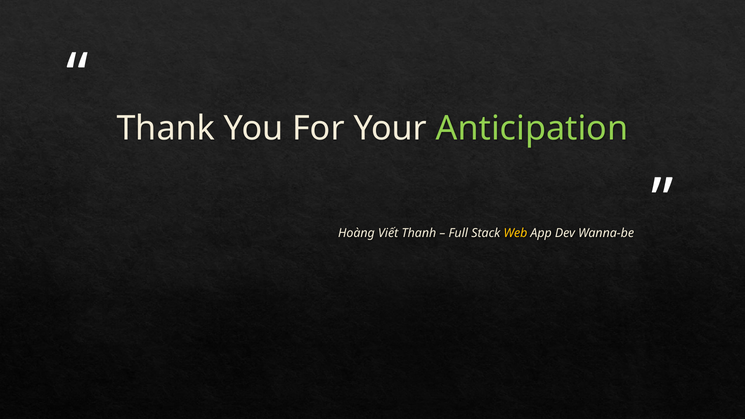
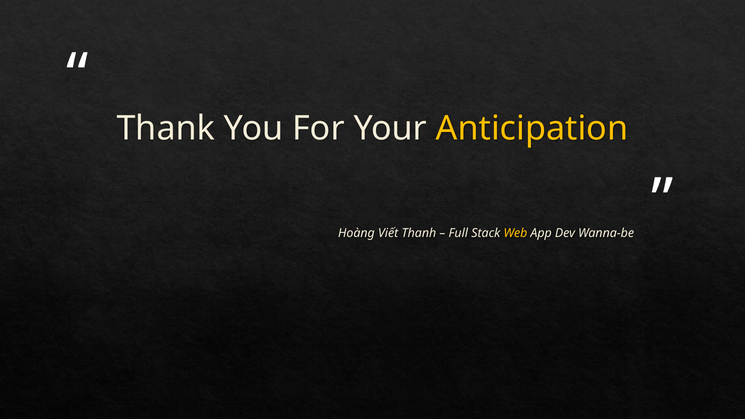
Anticipation colour: light green -> yellow (532, 128)
